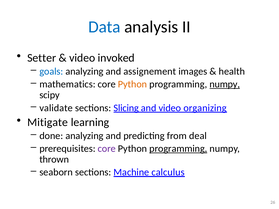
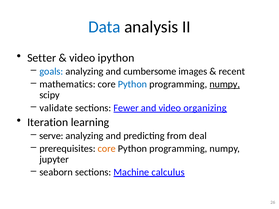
invoked: invoked -> ipython (116, 58)
assignement: assignement -> cumbersome (150, 71)
health: health -> recent (232, 71)
Python colour: orange -> blue (132, 84)
Slicing: Slicing -> Fewer (126, 108)
Mitigate: Mitigate -> Iteration (48, 122)
done: done -> serve (51, 136)
core colour: purple -> orange (107, 149)
programming underline: present -> none (178, 149)
thrown: thrown -> jupyter (54, 160)
